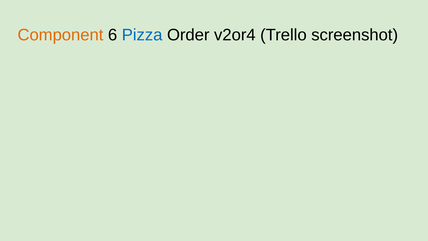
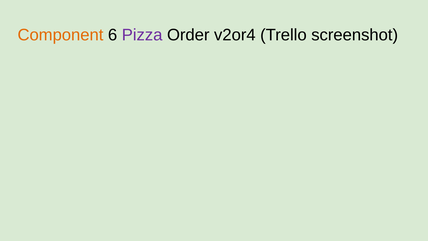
Pizza colour: blue -> purple (142, 35)
